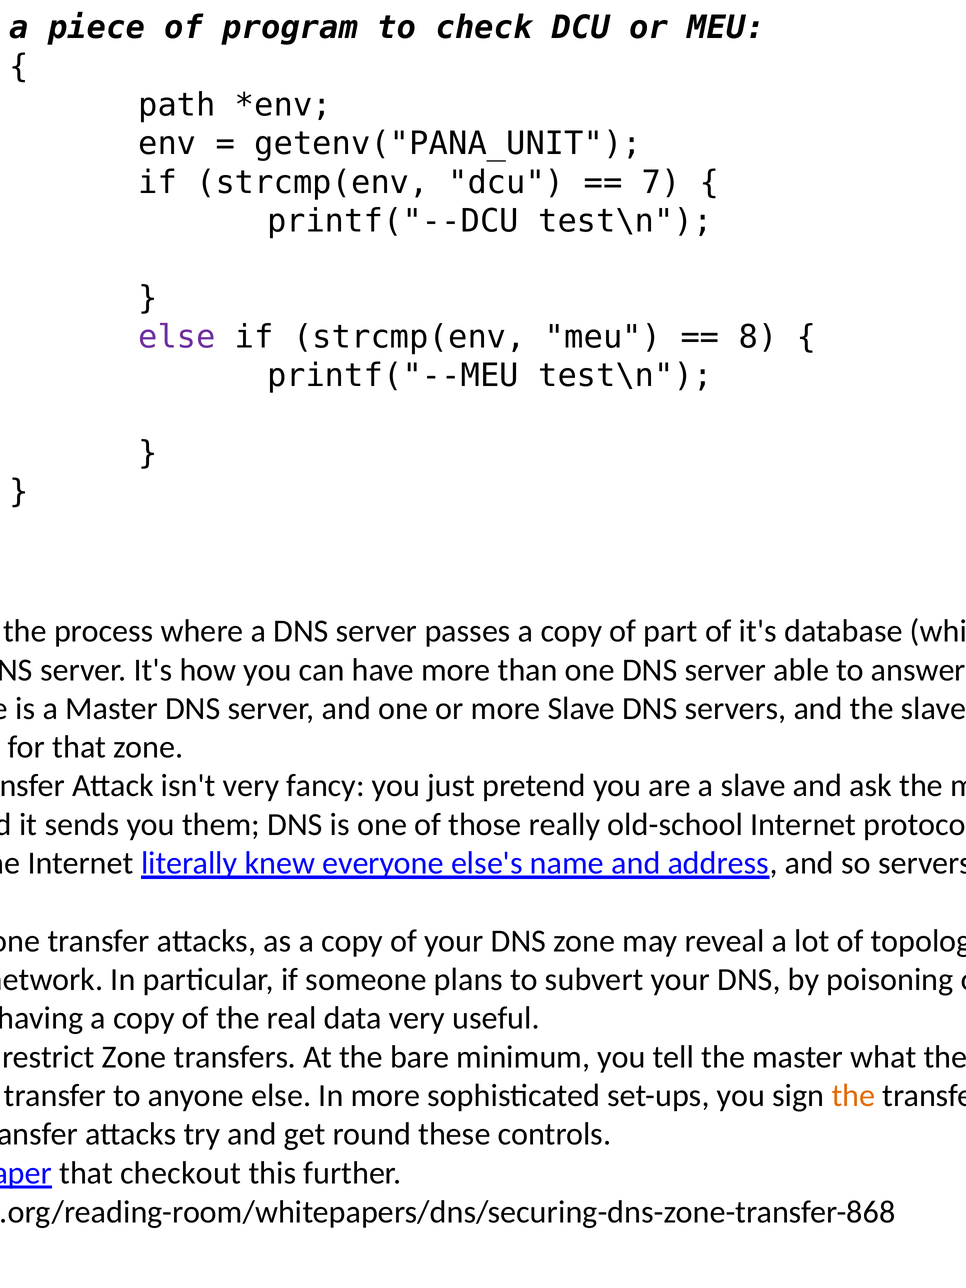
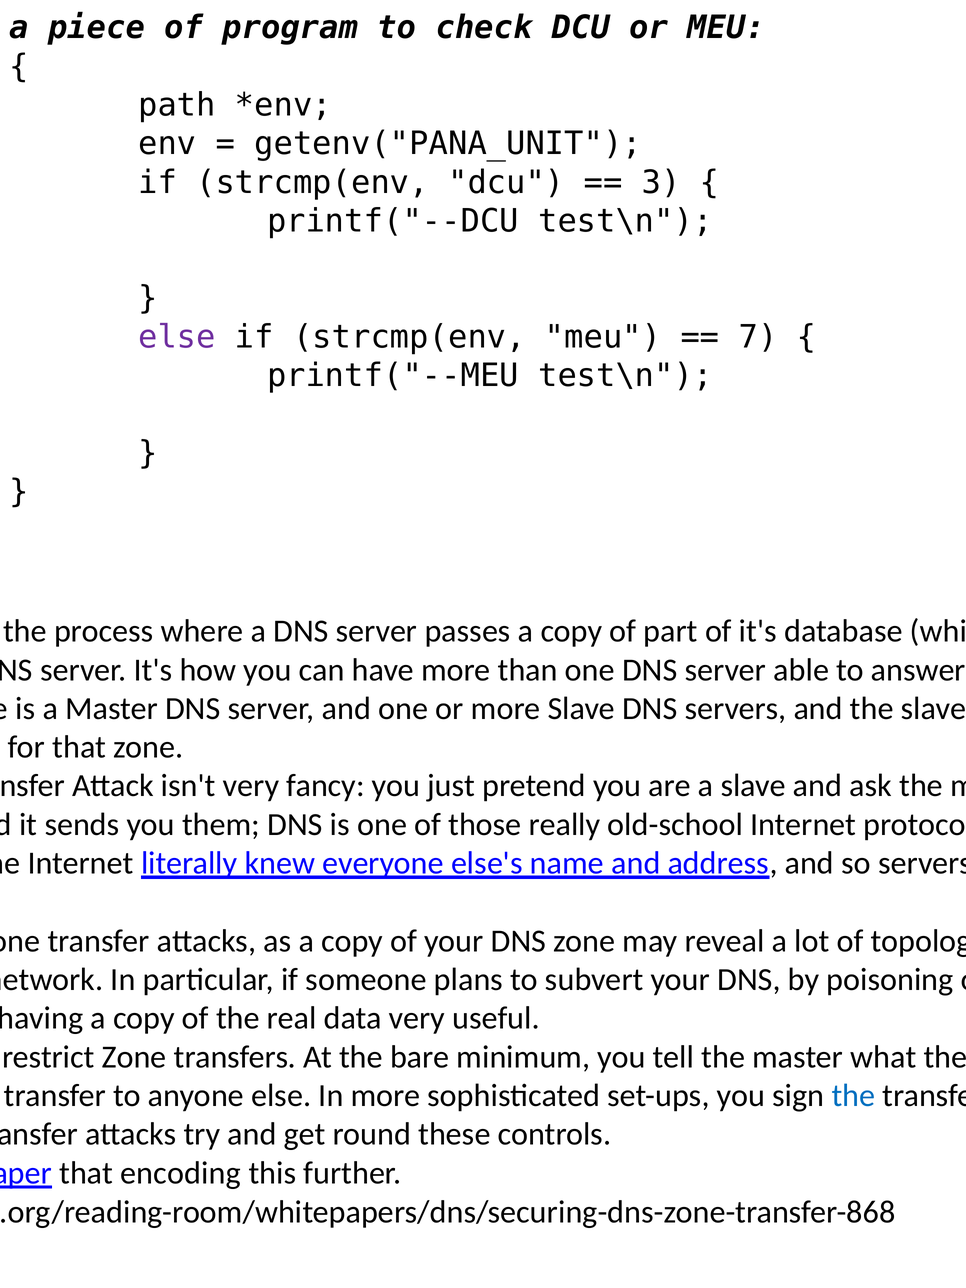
7: 7 -> 3 (661, 182)
8: 8 -> 7 (758, 337)
the colour: orange -> blue (853, 1096)
checkout: checkout -> encoding (181, 1173)
